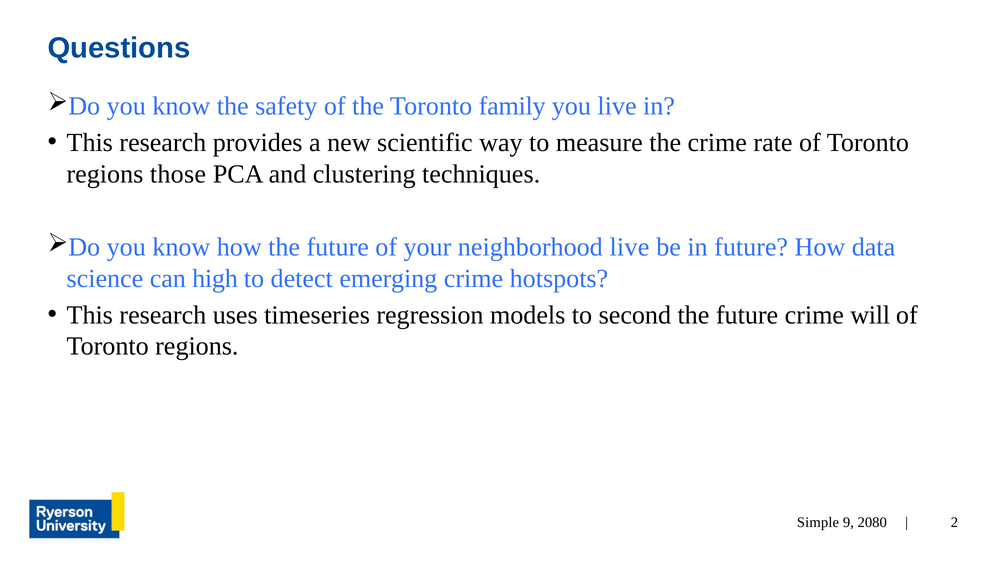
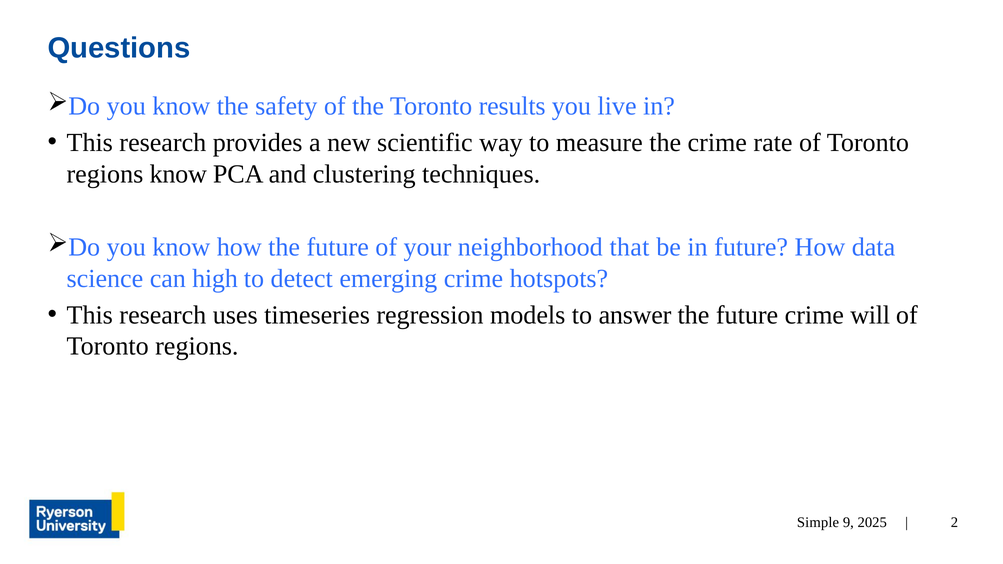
family: family -> results (512, 106)
regions those: those -> know (178, 174)
neighborhood live: live -> that (629, 247)
second: second -> answer (635, 315)
2080: 2080 -> 2025 (872, 523)
